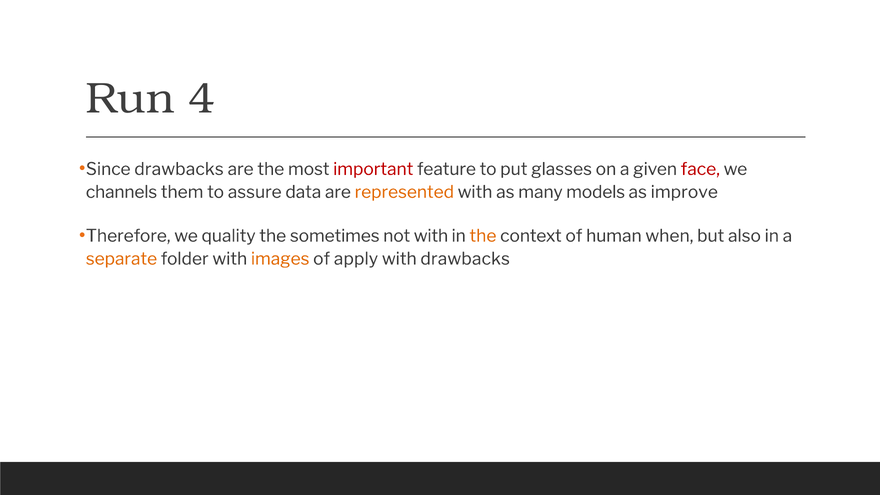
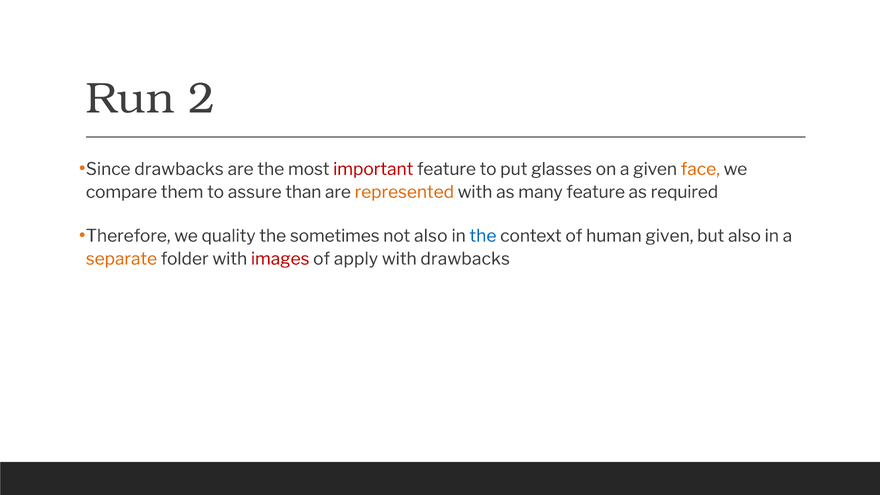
4: 4 -> 2 (202, 99)
face colour: red -> orange (700, 169)
channels: channels -> compare (121, 192)
data: data -> than (303, 192)
many models: models -> feature (596, 192)
improve: improve -> required (684, 192)
not with: with -> also (431, 236)
the colour: orange -> blue (483, 236)
human when: when -> given (669, 236)
images colour: orange -> red (280, 259)
